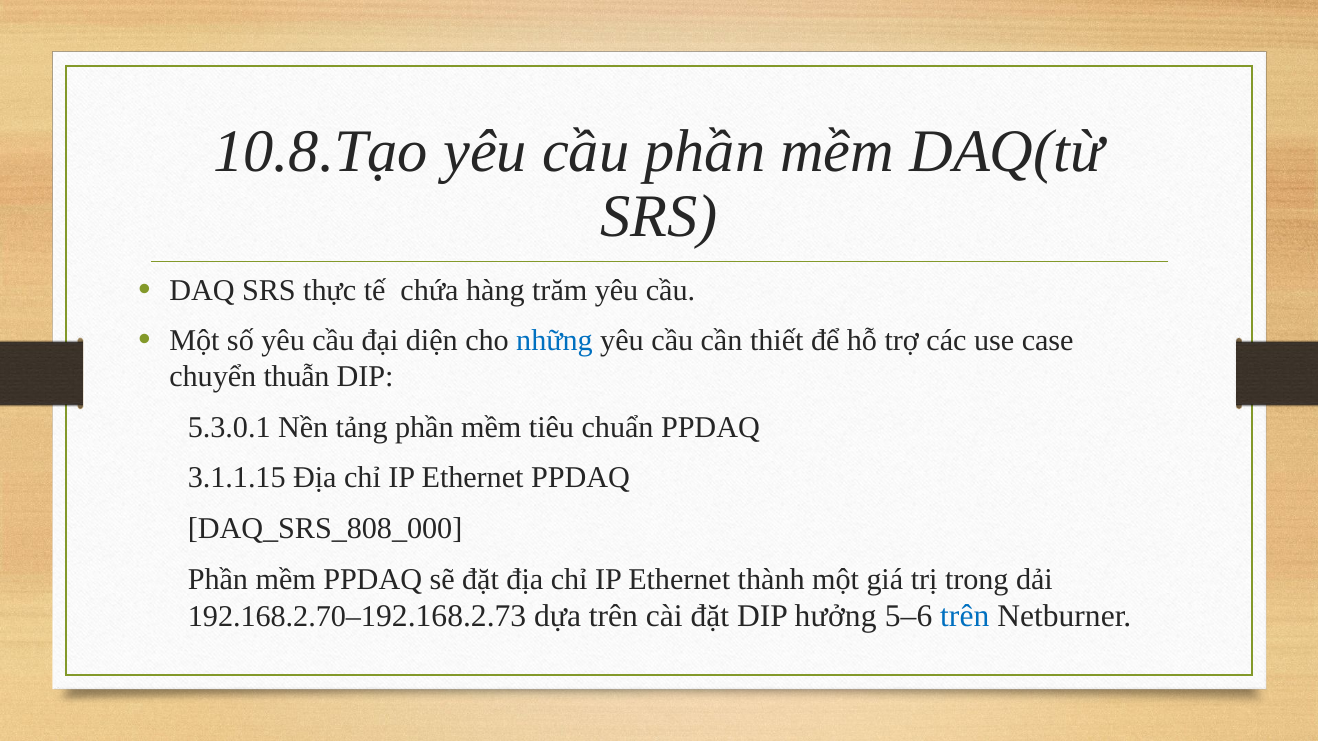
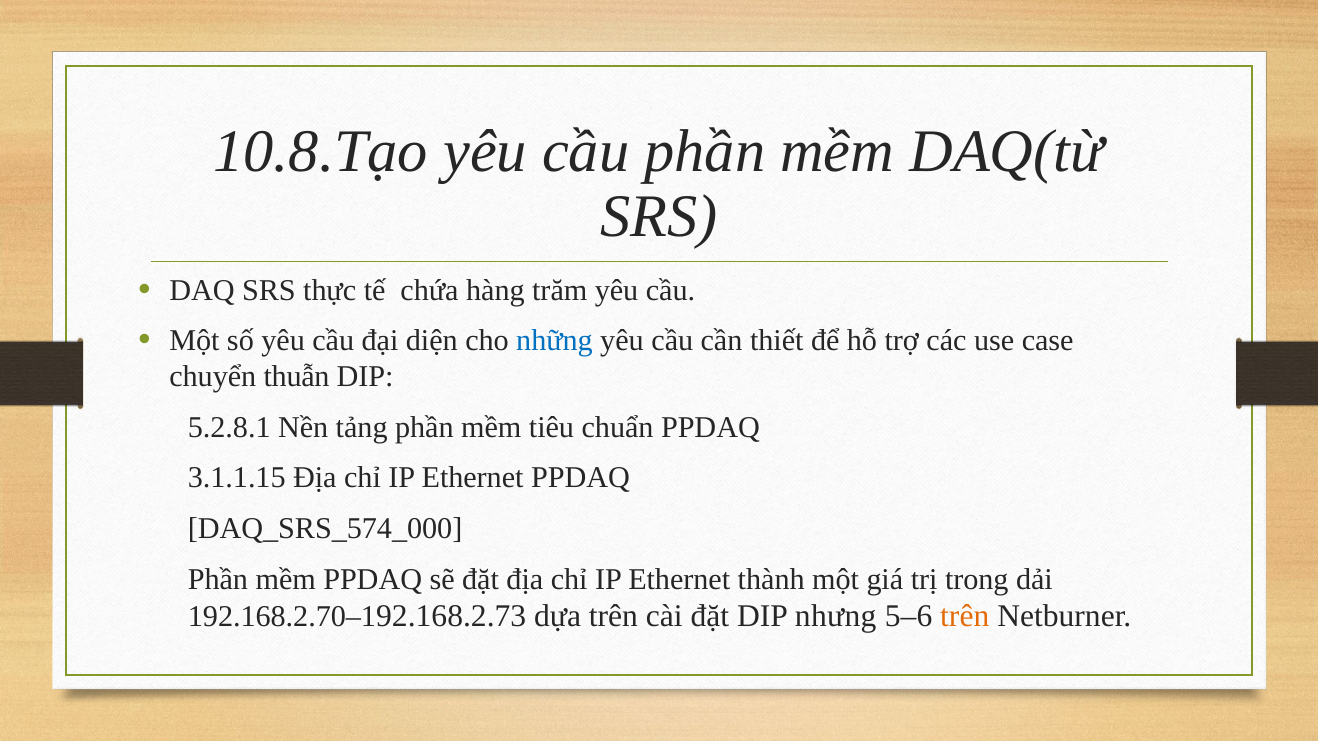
5.3.0.1: 5.3.0.1 -> 5.2.8.1 (229, 428)
DAQ_SRS_808_000: DAQ_SRS_808_000 -> DAQ_SRS_574_000 (325, 529)
hưởng: hưởng -> nhưng (836, 617)
trên colour: blue -> orange (965, 617)
